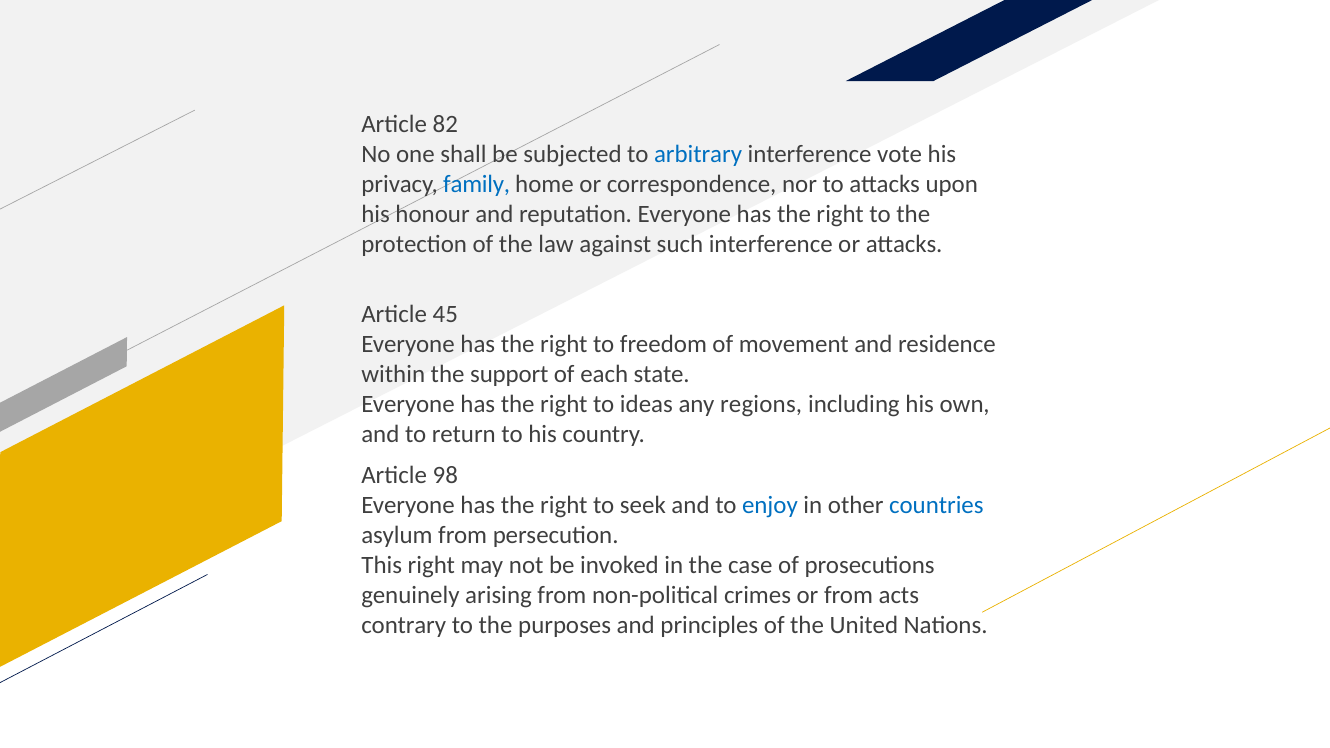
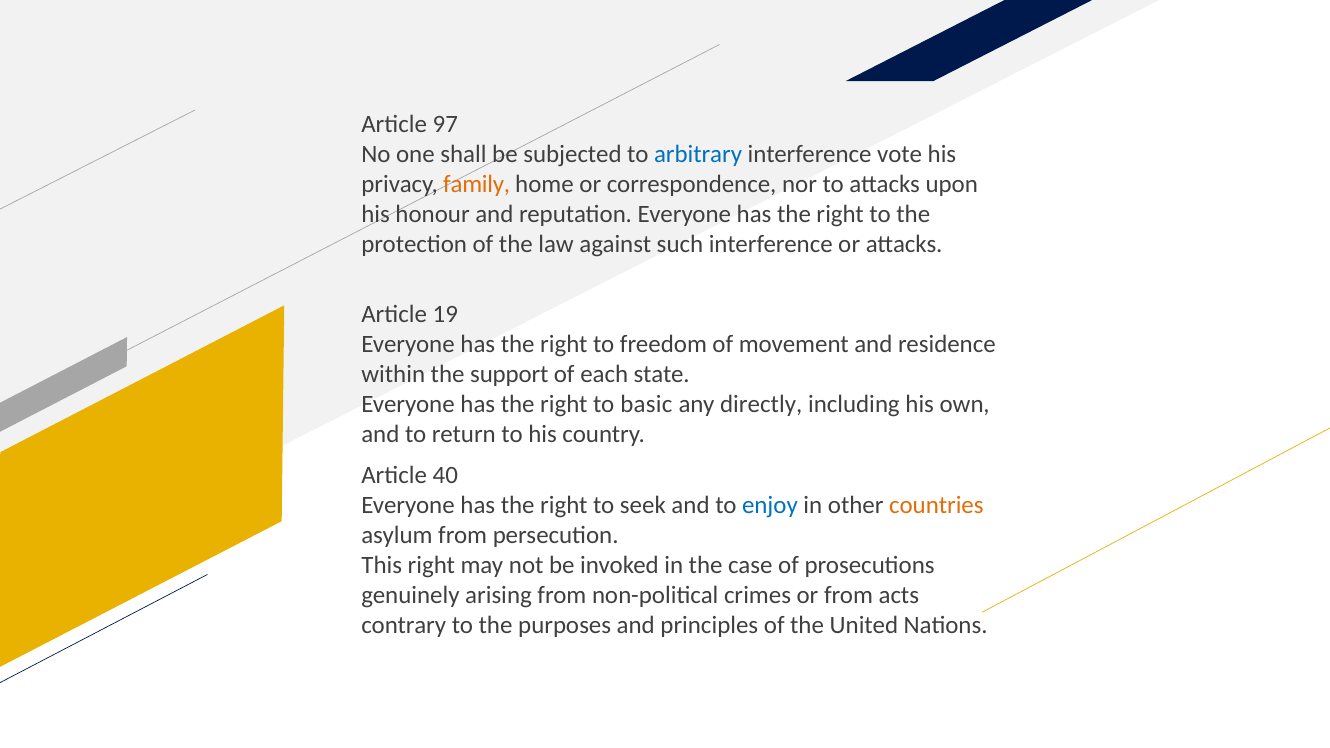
82: 82 -> 97 (445, 124)
family colour: blue -> orange (477, 184)
45: 45 -> 19 (445, 314)
ideas: ideas -> basic (646, 404)
regions: regions -> directly (761, 404)
98: 98 -> 40 (445, 475)
countries colour: blue -> orange (936, 505)
